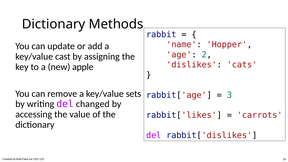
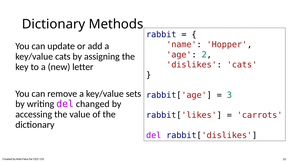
key/value cast: cast -> cats (63, 57)
apple: apple -> letter (83, 67)
